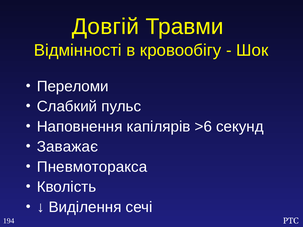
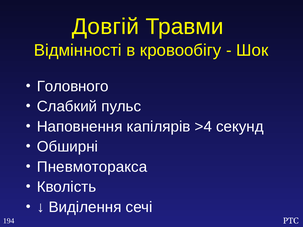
Переломи: Переломи -> Головного (73, 86)
>6: >6 -> >4 (203, 127)
Заважає: Заважає -> Обширні (67, 147)
